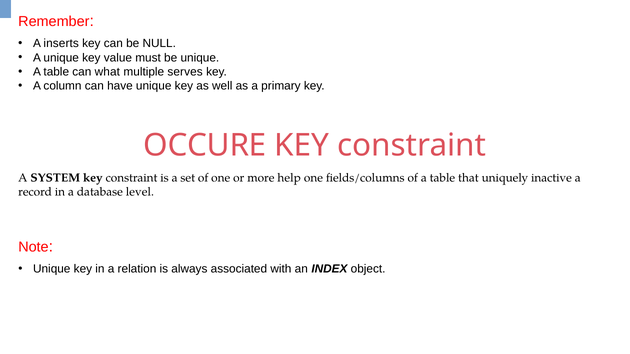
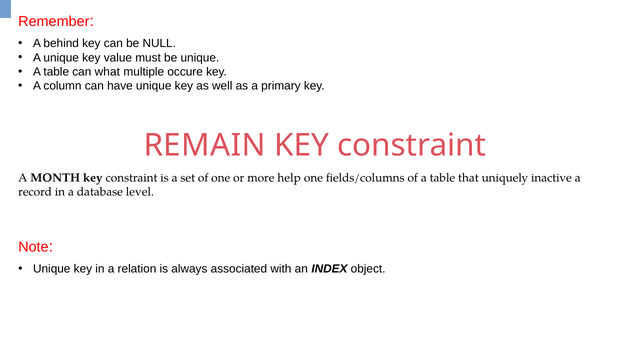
inserts: inserts -> behind (61, 44)
serves: serves -> occure (185, 72)
OCCURE: OCCURE -> REMAIN (205, 145)
SYSTEM: SYSTEM -> MONTH (55, 178)
